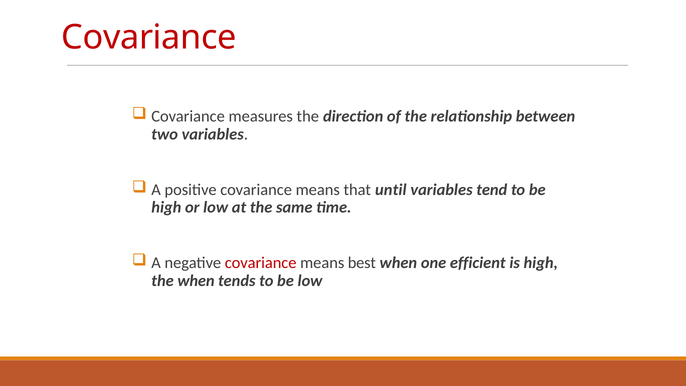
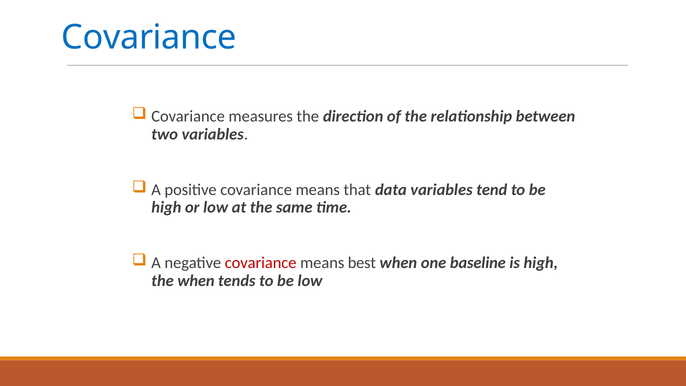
Covariance colour: red -> blue (149, 38)
until: until -> data (391, 190)
efficient: efficient -> baseline (478, 263)
